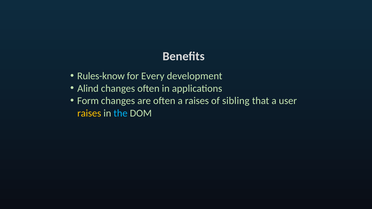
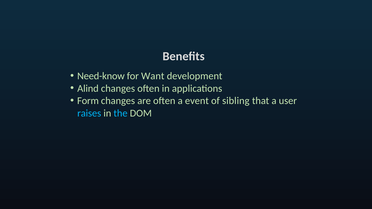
Rules-know: Rules-know -> Need-know (101, 76)
Every: Every -> Want (153, 76)
a raises: raises -> event (197, 101)
raises colour: yellow -> light blue (89, 113)
